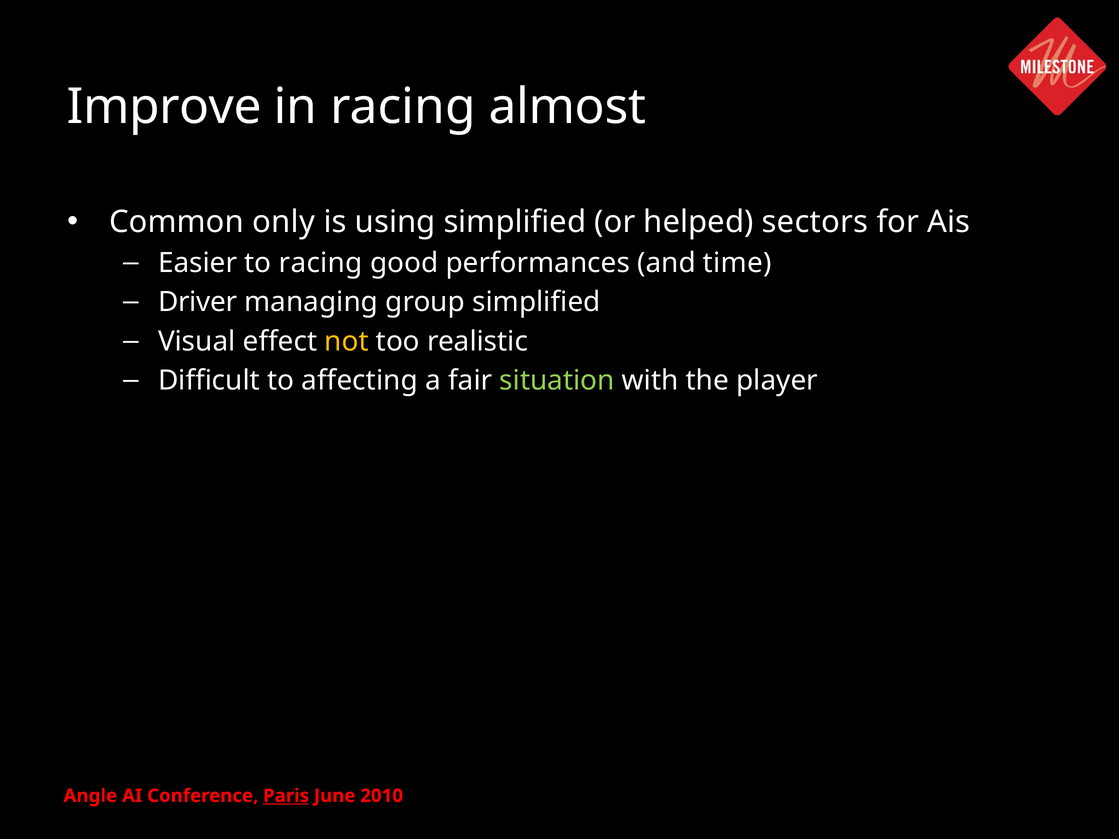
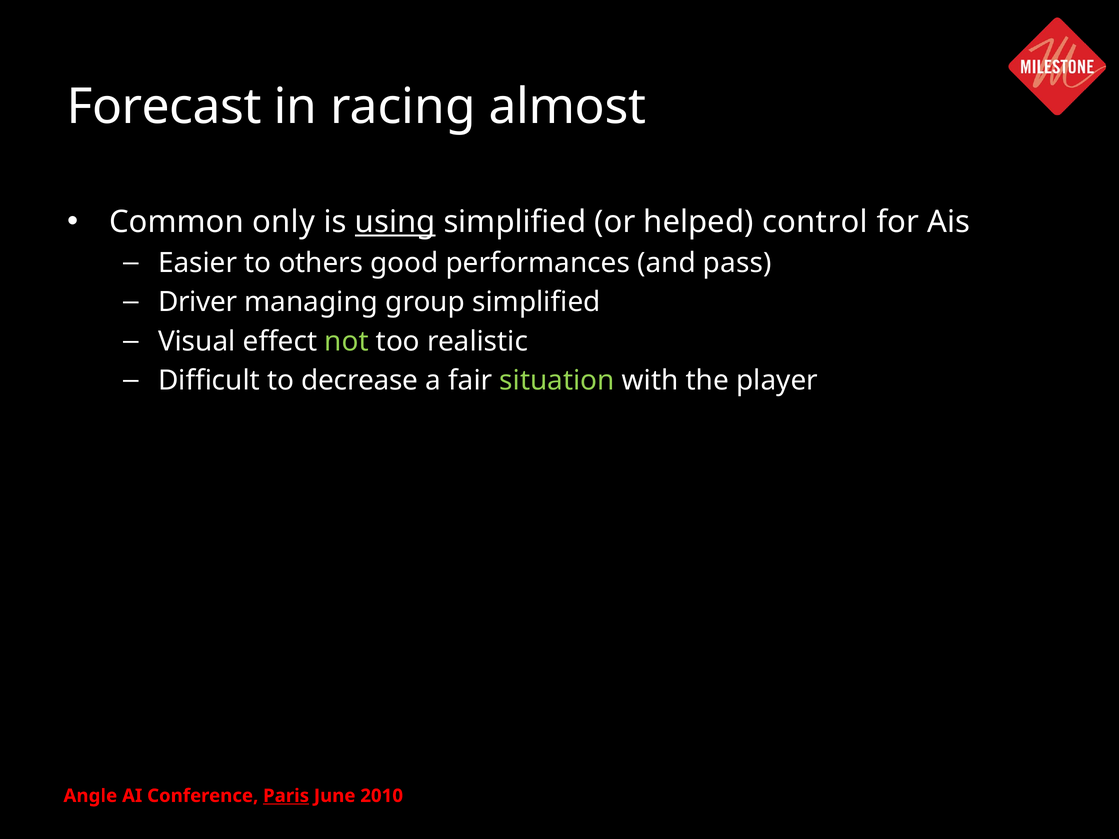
Improve: Improve -> Forecast (164, 107)
using underline: none -> present (395, 222)
sectors: sectors -> control (815, 222)
to racing: racing -> others (321, 263)
time: time -> pass (737, 263)
not colour: yellow -> light green (346, 341)
affecting: affecting -> decrease (360, 381)
